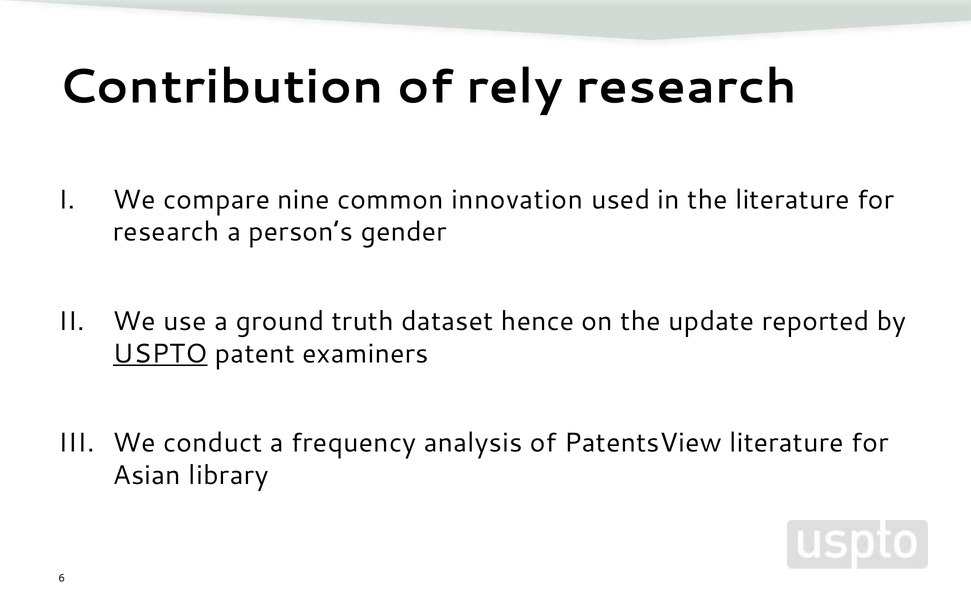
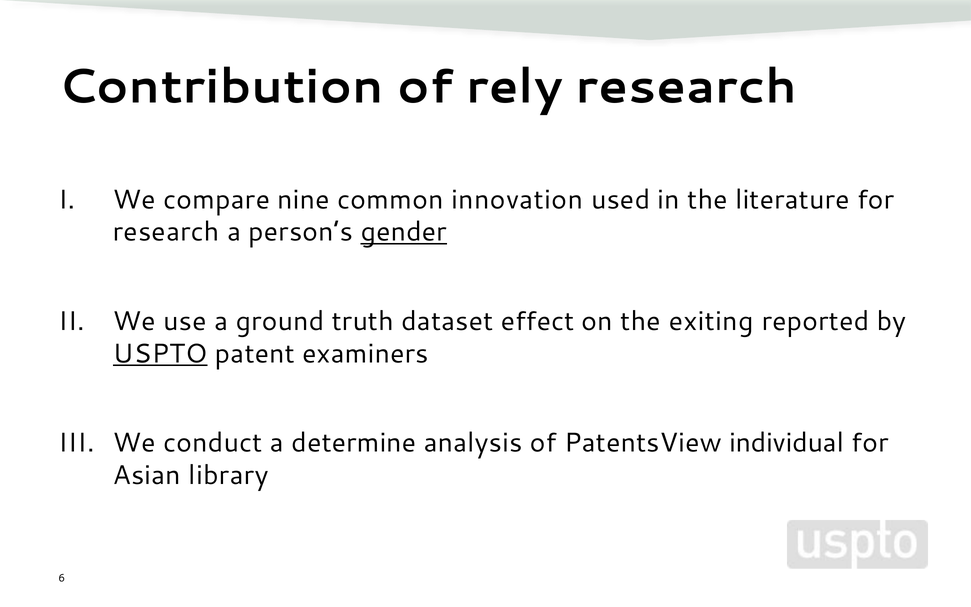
gender underline: none -> present (404, 232)
hence: hence -> effect (538, 321)
update: update -> exiting (711, 321)
frequency: frequency -> determine (354, 443)
PatentsView literature: literature -> individual (787, 443)
